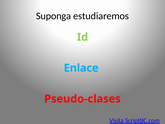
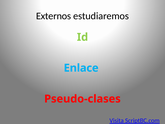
Suponga: Suponga -> Externos (54, 16)
